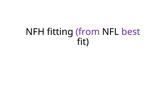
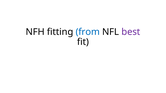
from colour: purple -> blue (88, 32)
